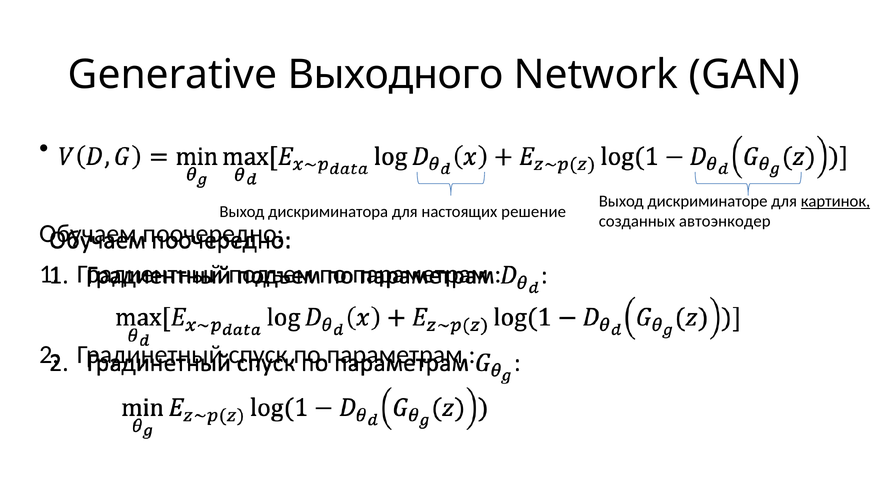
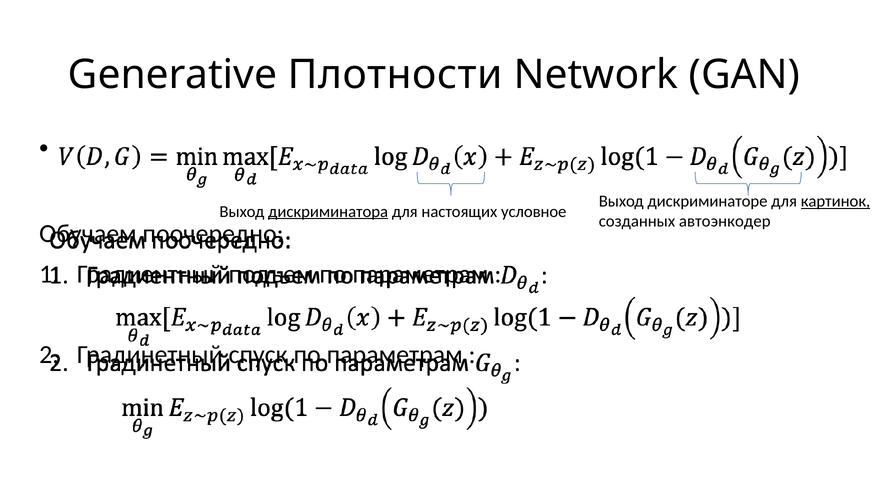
Выходного: Выходного -> Плотности (395, 75)
дискриминатора underline: none -> present (328, 211)
решение: решение -> условное (534, 211)
